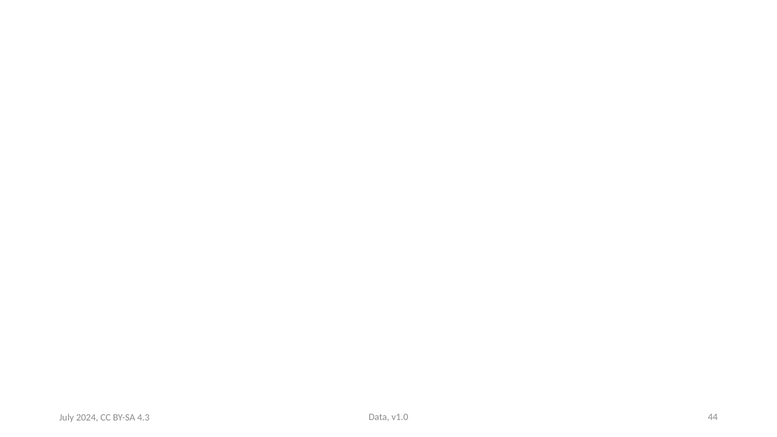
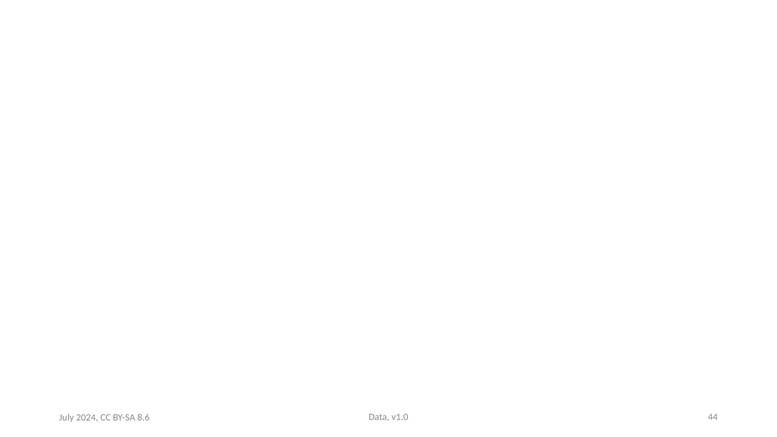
4.3: 4.3 -> 8.6 (143, 417)
